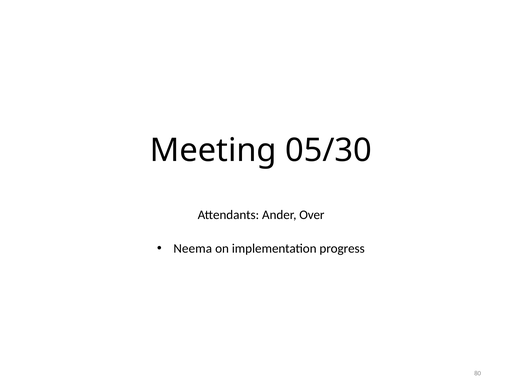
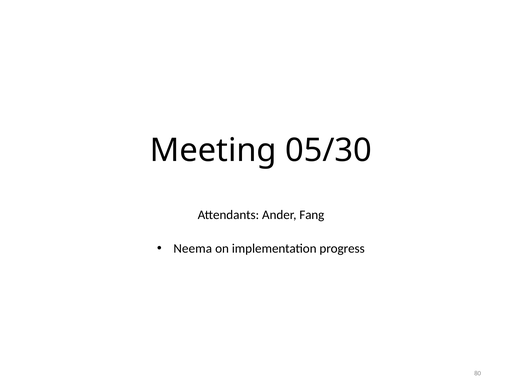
Over: Over -> Fang (312, 215)
